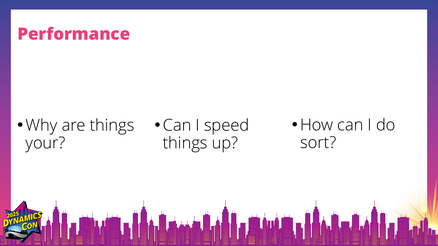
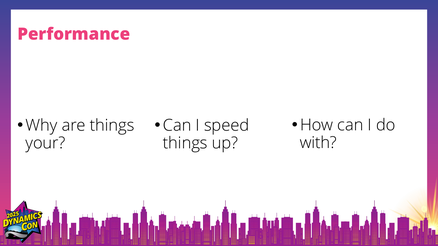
sort: sort -> with (318, 143)
